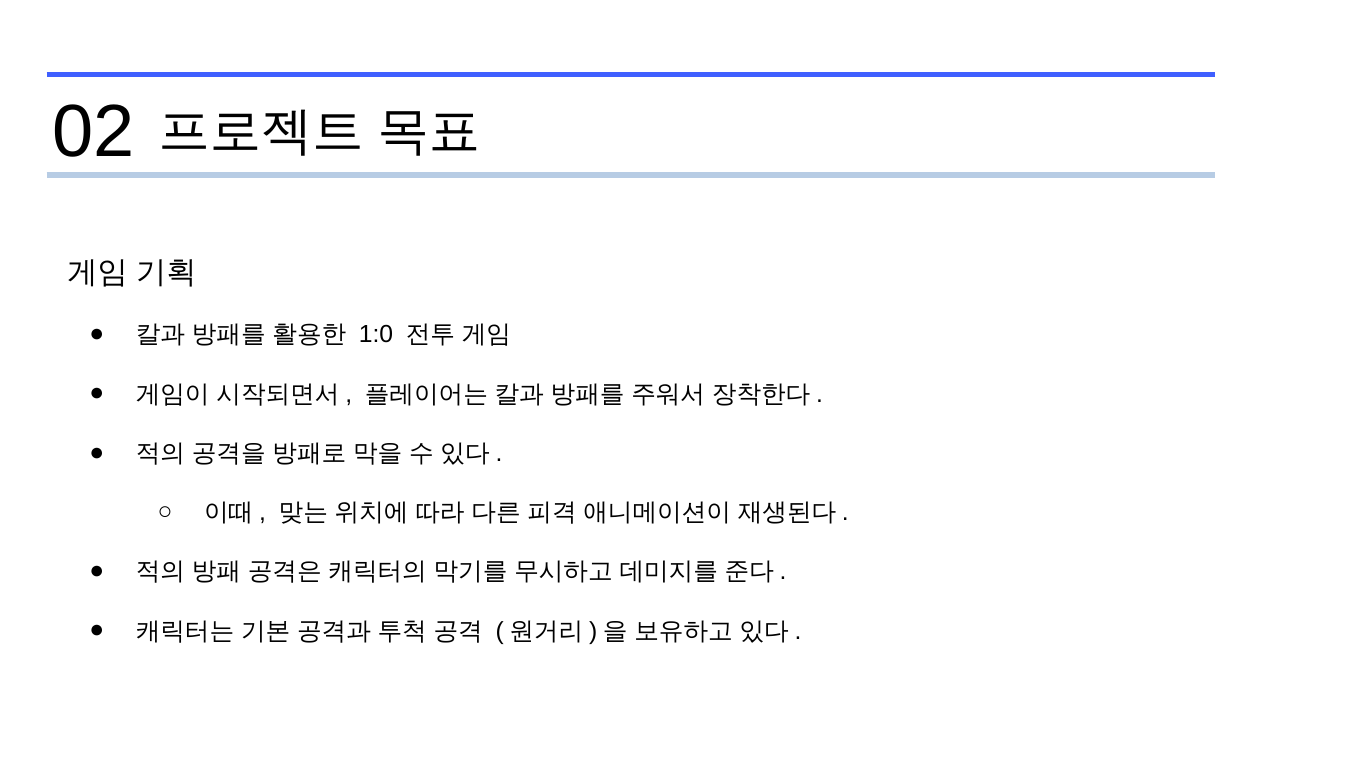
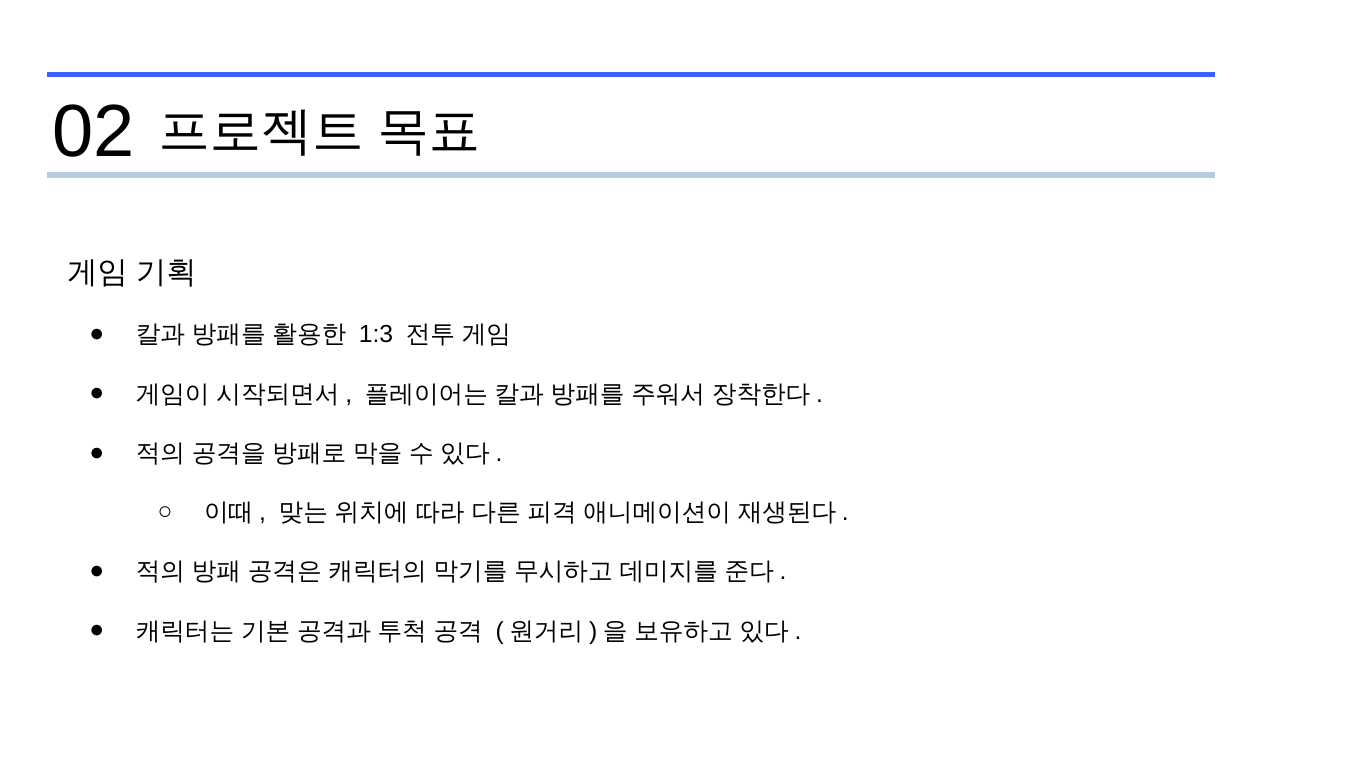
1:0: 1:0 -> 1:3 (376, 335)
